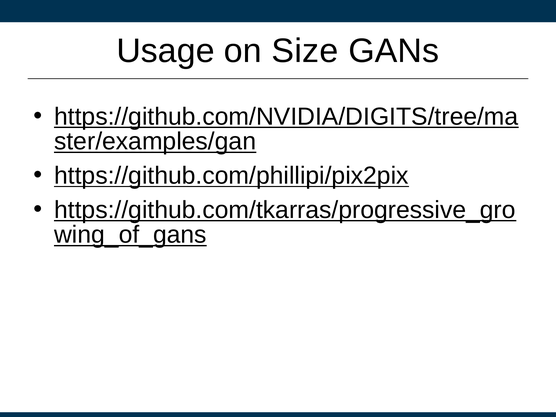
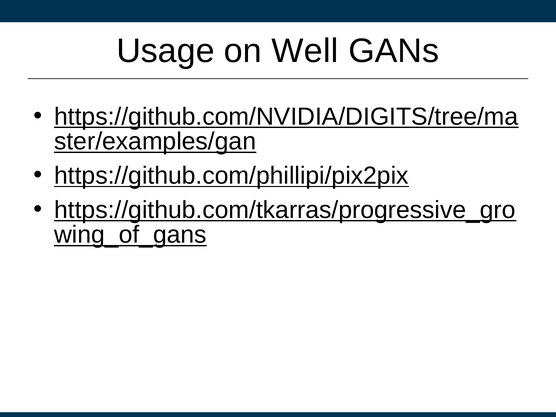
Size: Size -> Well (305, 51)
